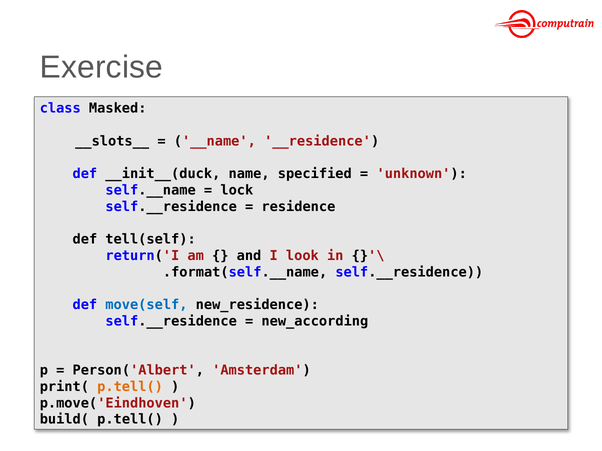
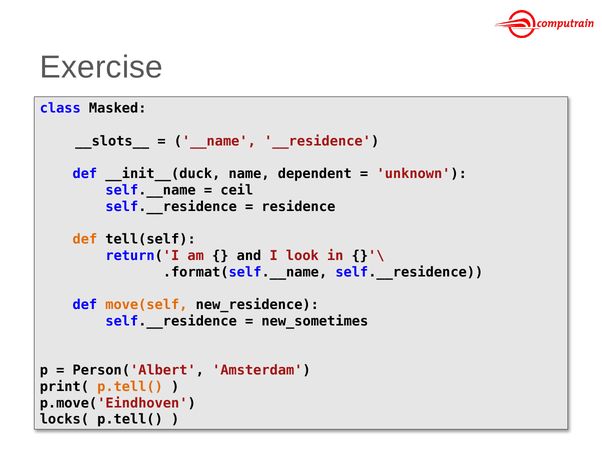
specified: specified -> dependent (315, 174)
lock: lock -> ceil (237, 190)
def colour: black -> orange (85, 240)
move(self colour: blue -> orange (146, 305)
new_according: new_according -> new_sometimes (315, 321)
build(: build( -> locks( (64, 420)
